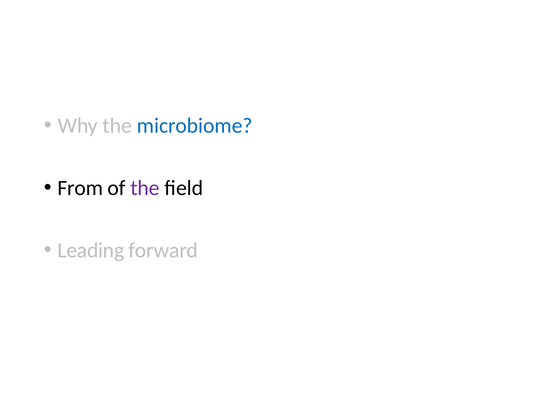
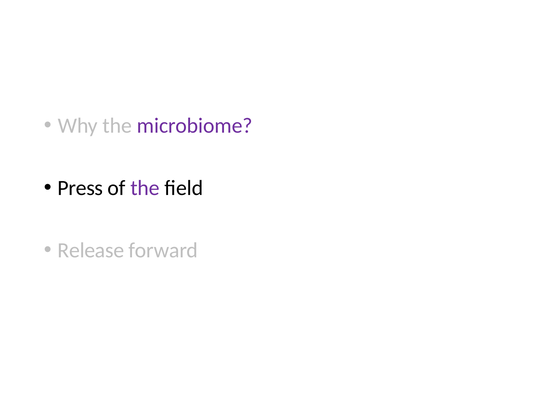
microbiome colour: blue -> purple (195, 126)
From: From -> Press (80, 188)
Leading: Leading -> Release (91, 250)
